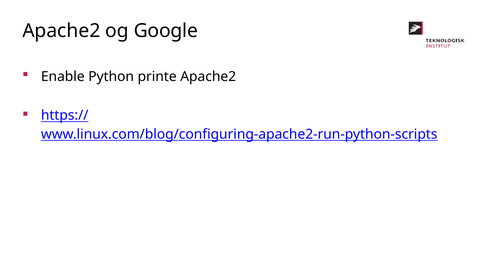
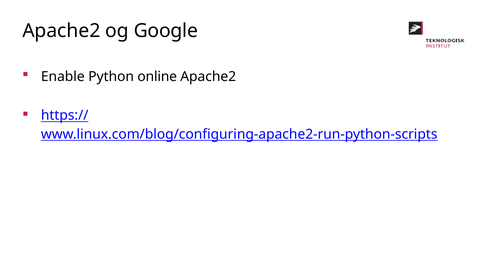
printe: printe -> online (157, 77)
